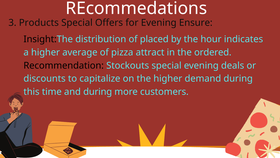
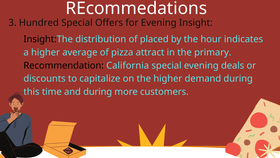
Products: Products -> Hundred (39, 23)
Ensure: Ensure -> Insight (196, 23)
ordered: ordered -> primary (213, 52)
Stockouts: Stockouts -> California (128, 65)
